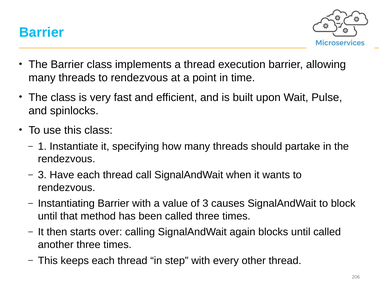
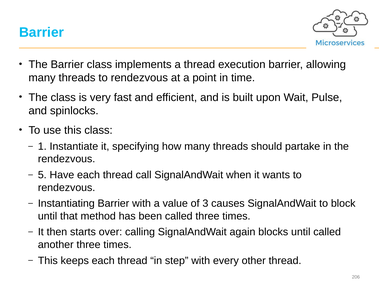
3: 3 -> 5 (42, 175)
